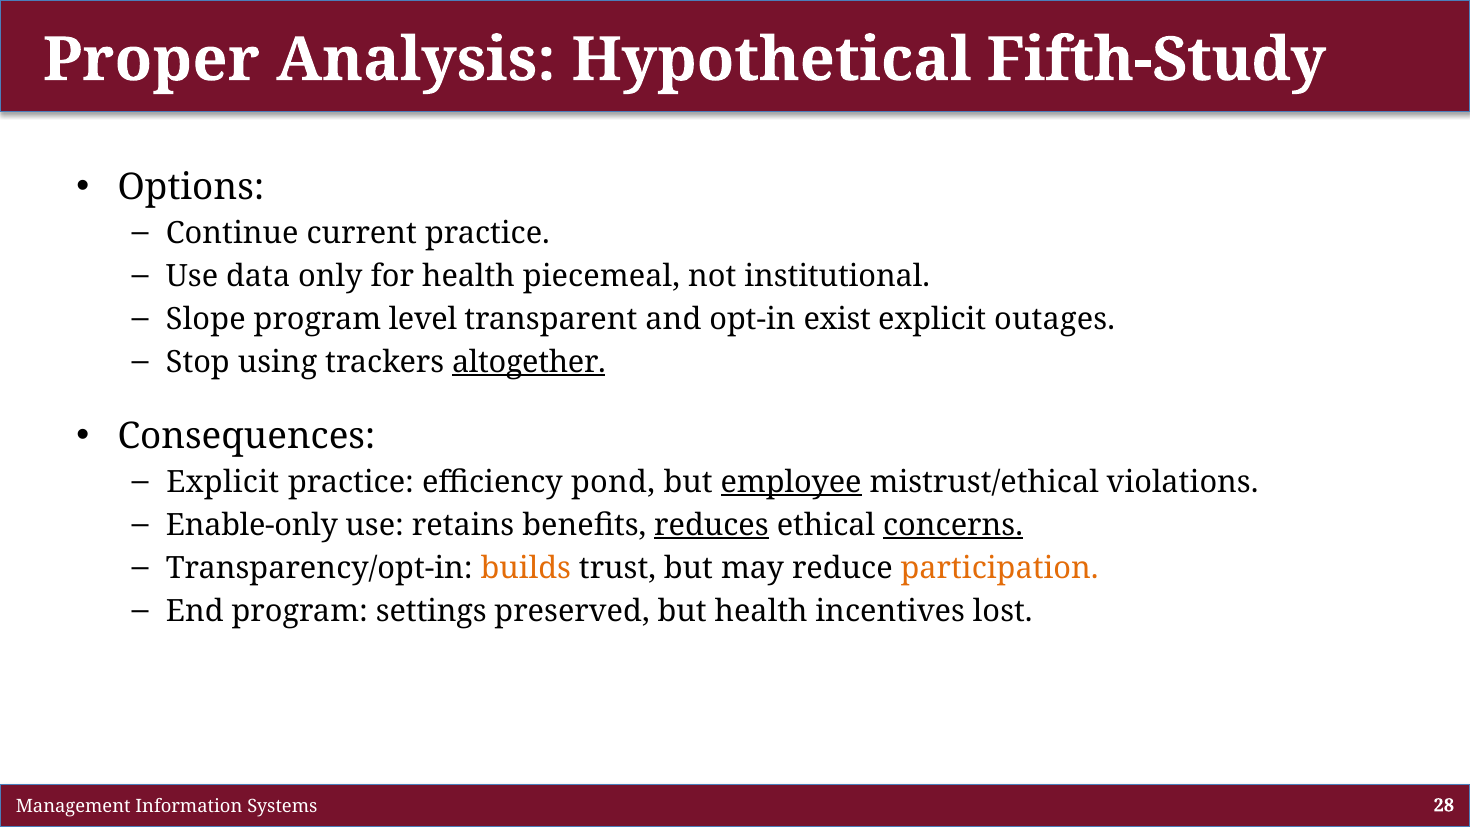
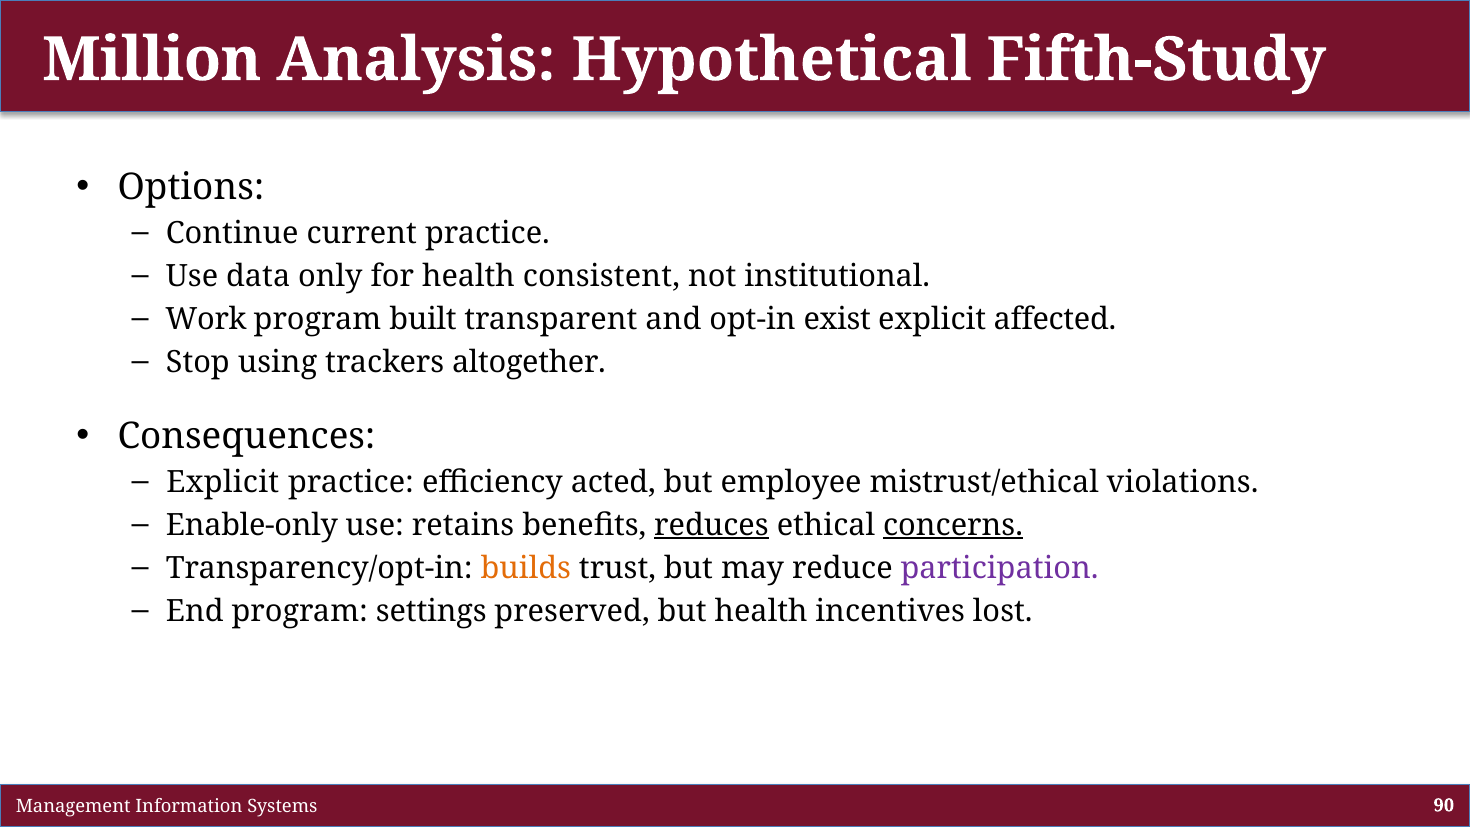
Proper: Proper -> Million (152, 60)
piecemeal: piecemeal -> consistent (601, 276)
Slope: Slope -> Work (206, 319)
level: level -> built (423, 319)
outages: outages -> affected (1055, 319)
altogether underline: present -> none (529, 362)
pond: pond -> acted (613, 482)
employee underline: present -> none (791, 482)
participation colour: orange -> purple (1000, 568)
28: 28 -> 90 (1444, 805)
